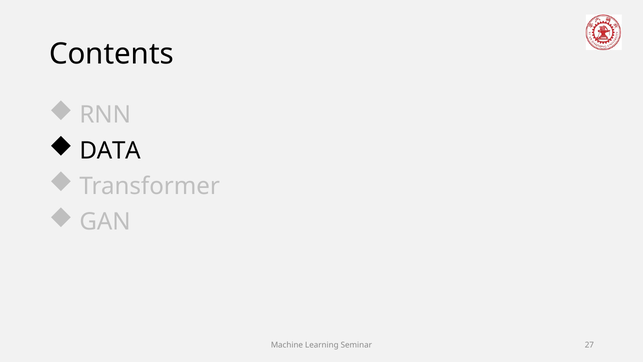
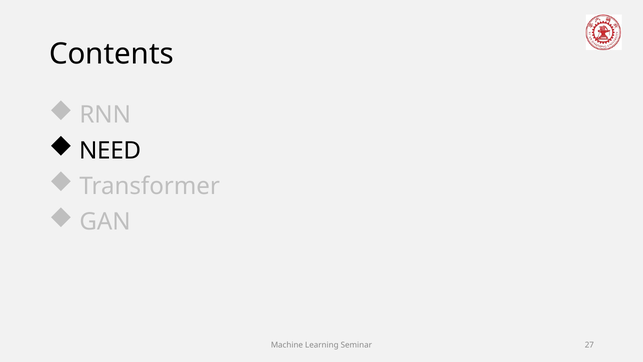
DATA: DATA -> NEED (110, 150)
